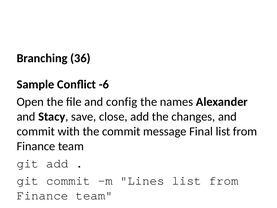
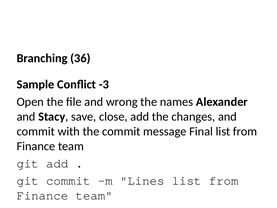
-6: -6 -> -3 (104, 84)
config: config -> wrong (122, 102)
